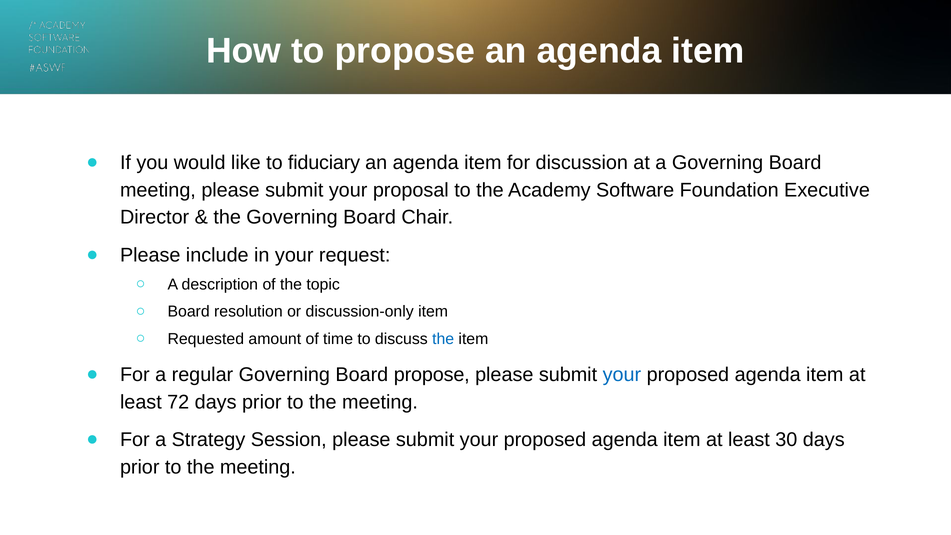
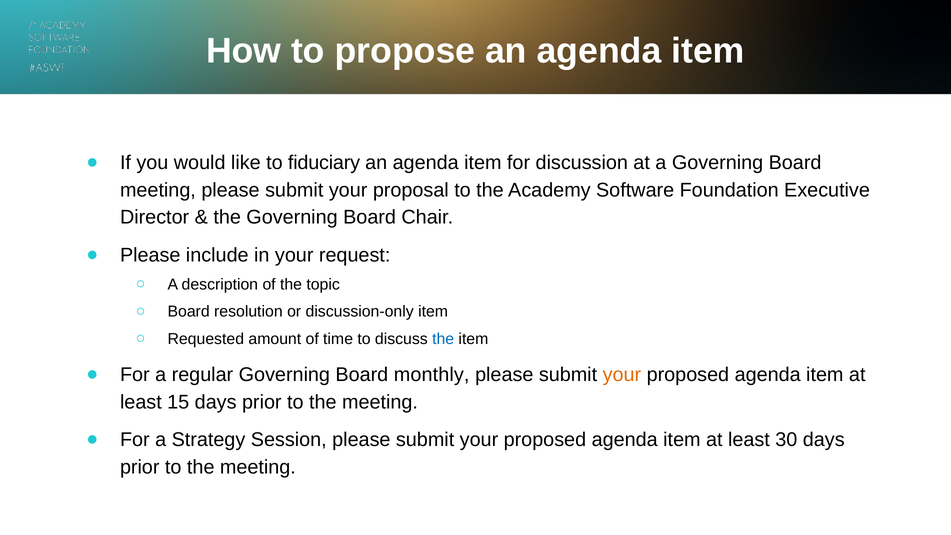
Board propose: propose -> monthly (432, 375)
your colour: blue -> orange (622, 375)
72: 72 -> 15 (178, 402)
